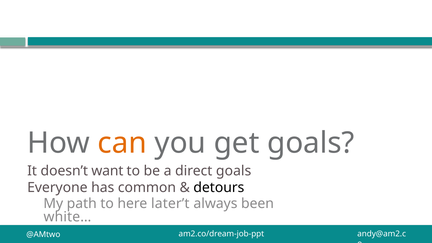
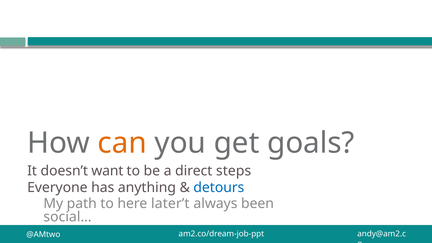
direct goals: goals -> steps (234, 171)
common: common -> anything (147, 188)
detours colour: black -> blue (219, 188)
white…: white… -> social… (67, 217)
